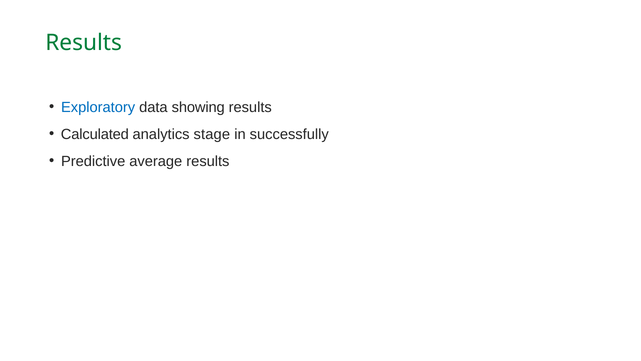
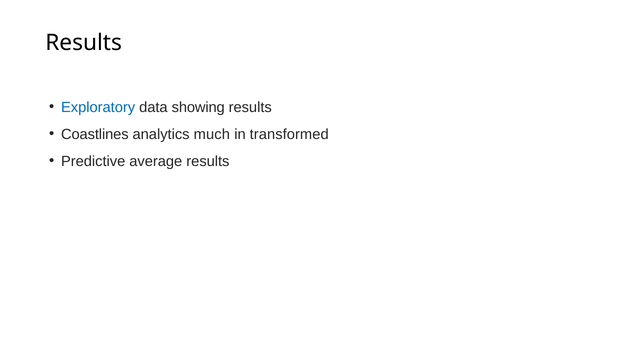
Results colour: green -> black (84, 43)
Calculated: Calculated -> Coastlines (95, 134)
stage: stage -> much (212, 134)
successfully: successfully -> transformed (289, 134)
